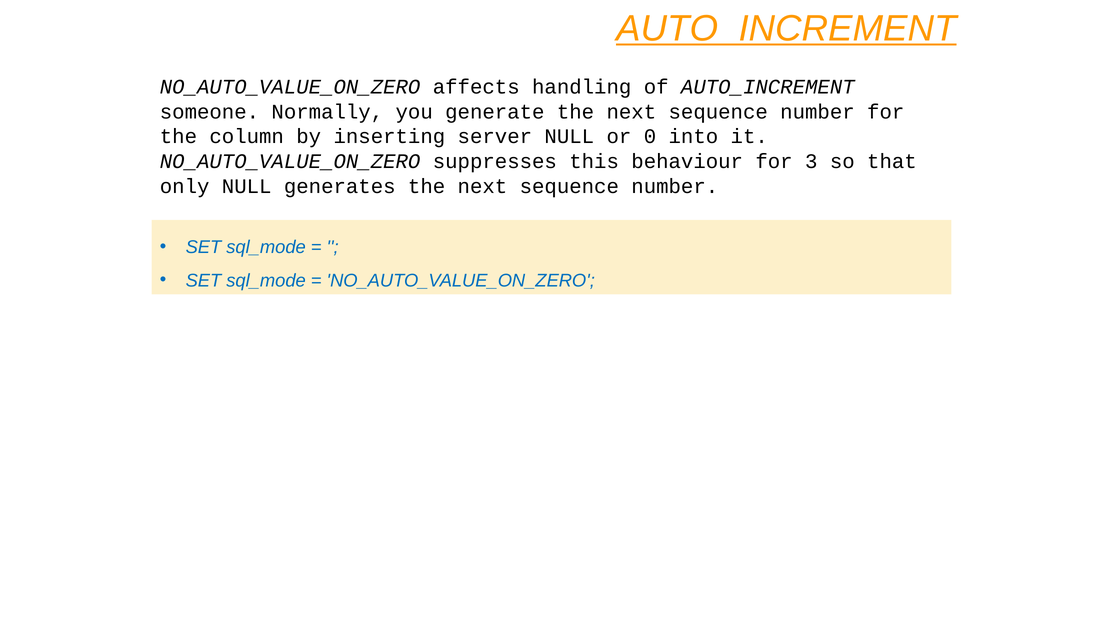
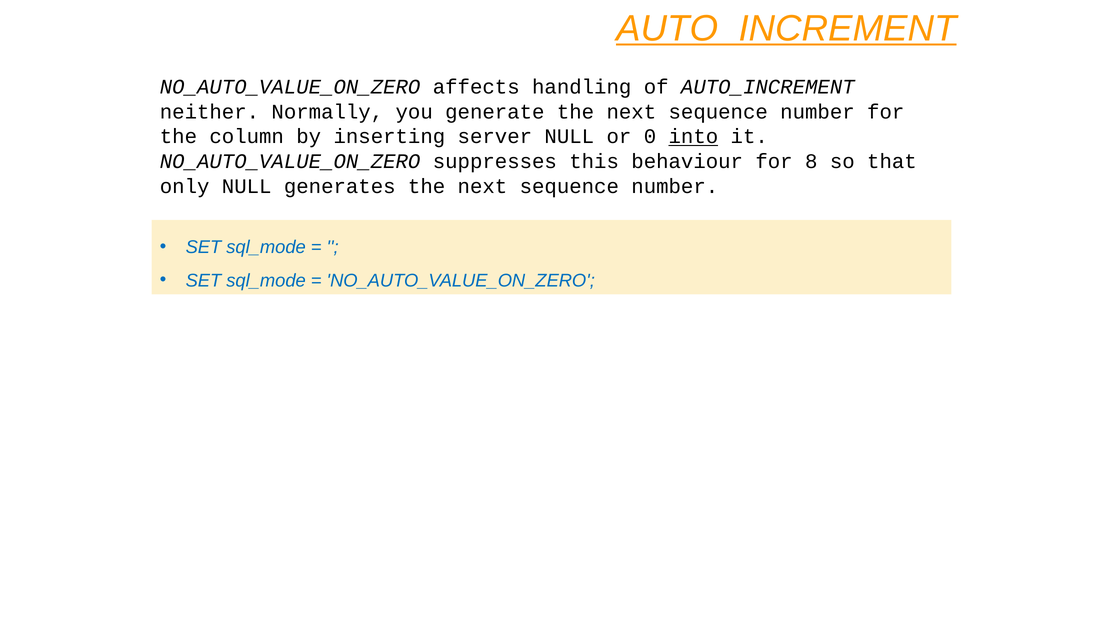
someone: someone -> neither (209, 112)
into underline: none -> present (693, 136)
3: 3 -> 8 (811, 161)
